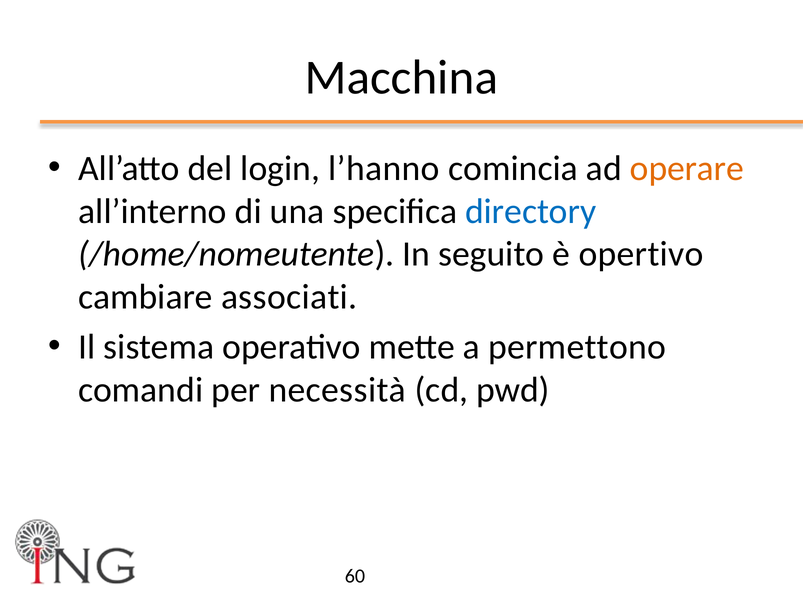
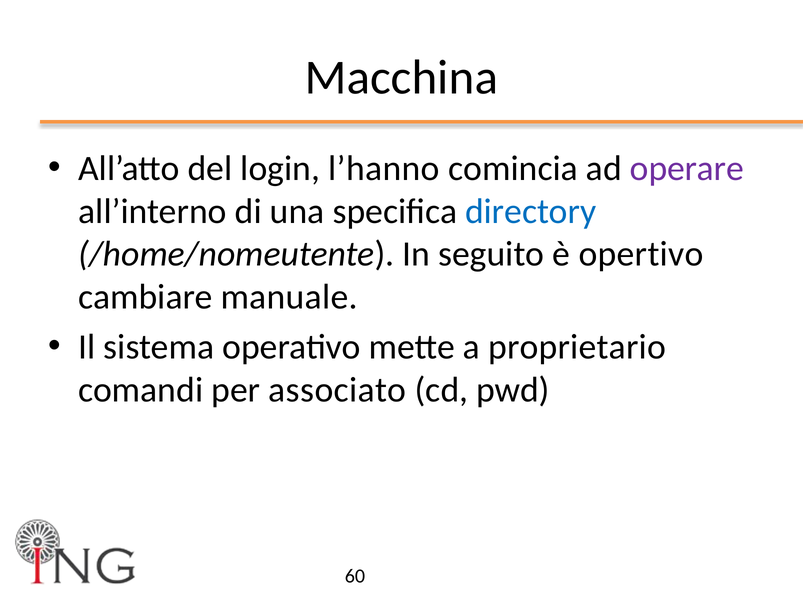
operare colour: orange -> purple (687, 168)
associati: associati -> manuale (289, 297)
permettono: permettono -> proprietario (577, 347)
necessità: necessità -> associato (337, 390)
